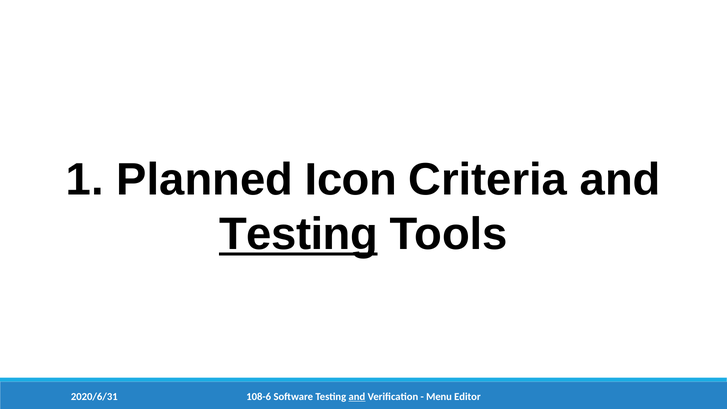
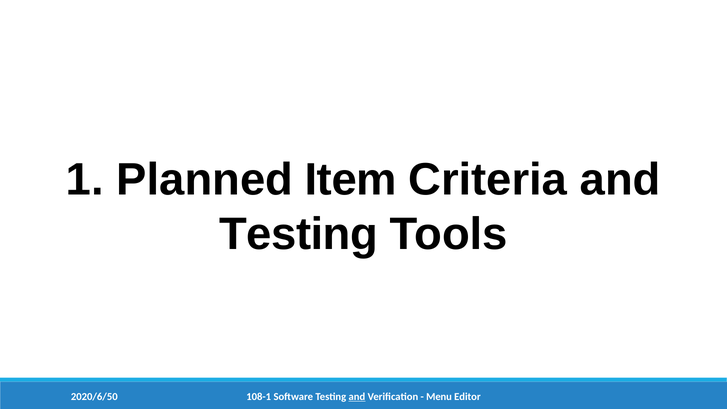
Icon: Icon -> Item (351, 180)
Testing underline: present -> none (298, 234)
2020/6/31: 2020/6/31 -> 2020/6/50 (94, 397)
108-6: 108-6 -> 108-1 (259, 397)
